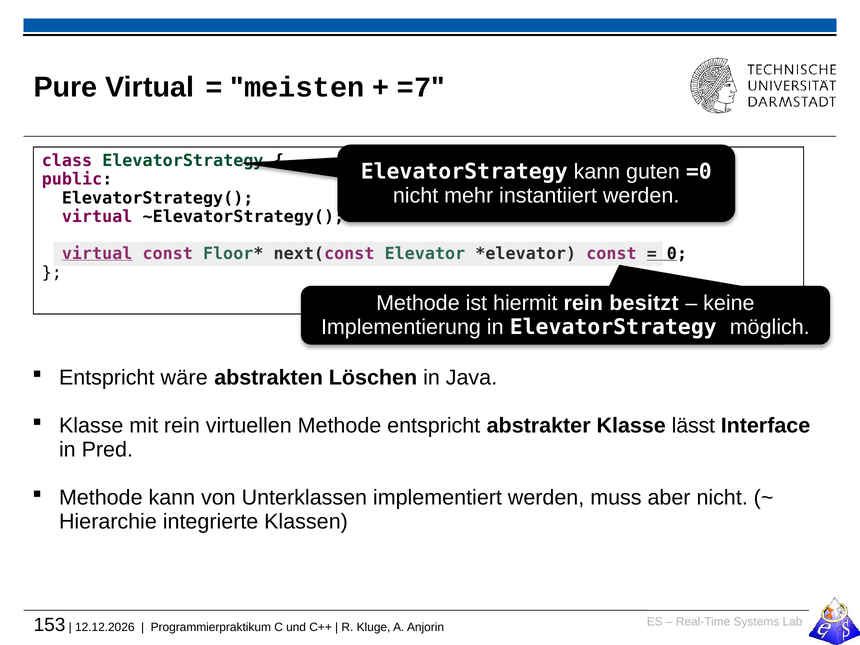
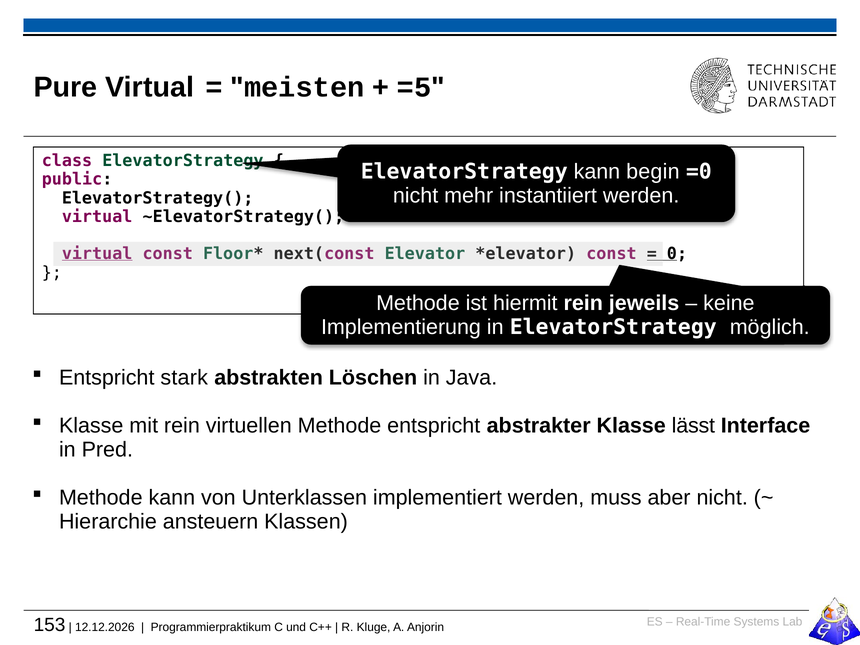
=7: =7 -> =5 (414, 87)
guten: guten -> begin (653, 171)
besitzt: besitzt -> jeweils (644, 303)
wäre: wäre -> stark (184, 378)
integrierte: integrierte -> ansteuern (211, 522)
